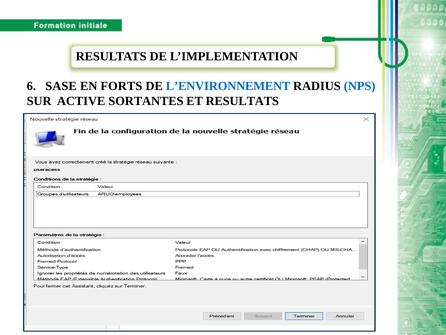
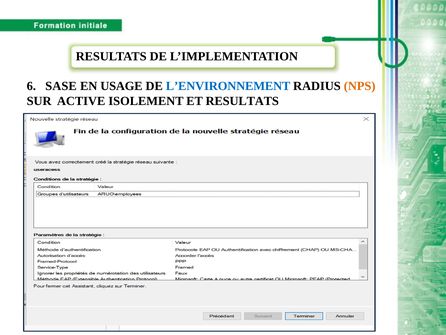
FORTS: FORTS -> USAGE (121, 86)
NPS colour: blue -> orange (360, 86)
SORTANTES: SORTANTES -> ISOLEMENT (146, 101)
